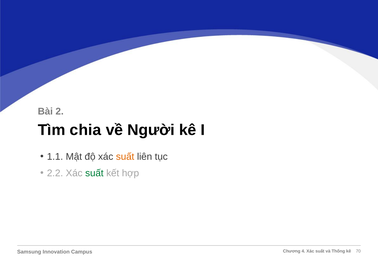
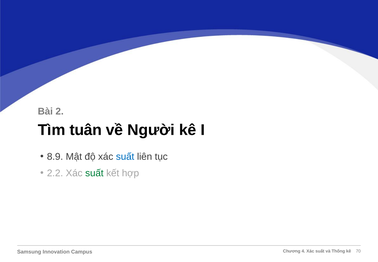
chia: chia -> tuân (86, 130)
1.1: 1.1 -> 8.9 (55, 156)
suất colour: orange -> blue (125, 156)
